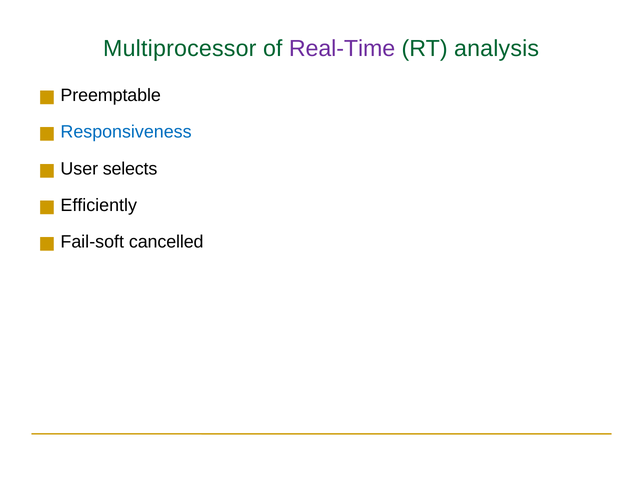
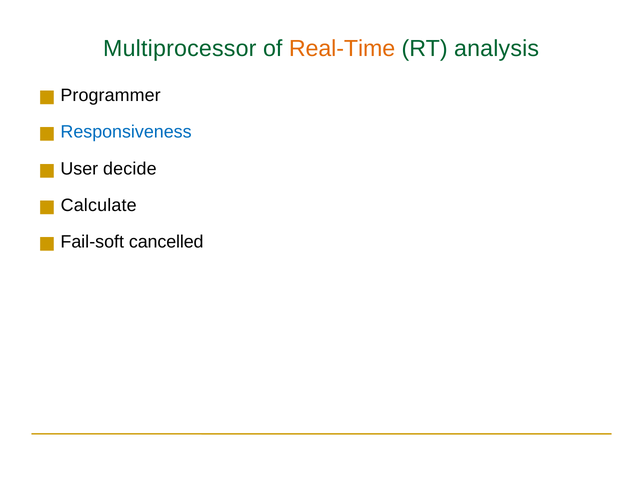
Real-Time colour: purple -> orange (342, 49)
Preemptable: Preemptable -> Programmer (111, 96)
selects: selects -> decide (130, 169)
Efficiently: Efficiently -> Calculate (99, 205)
